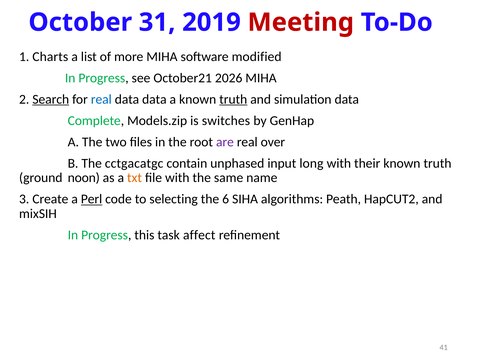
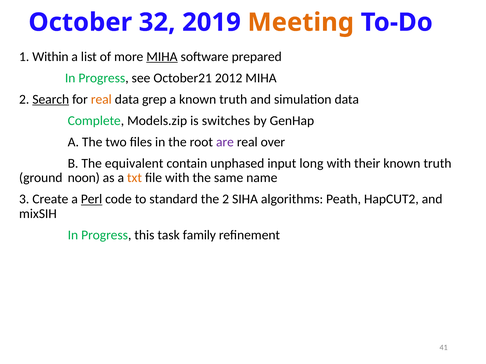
31: 31 -> 32 (157, 22)
Meeting colour: red -> orange (301, 22)
Charts: Charts -> Within (50, 57)
MIHA underline: none -> present (162, 57)
modified: modified -> prepared (257, 57)
2026: 2026 -> 2012 (229, 78)
real colour: blue -> orange (101, 99)
data data: data -> grep (154, 99)
truth underline: present -> none (233, 99)
cctgacatgc: cctgacatgc -> equivalent (134, 163)
selecting: selecting -> standard (174, 199)
the 6: 6 -> 2 (226, 199)
affect: affect -> family (199, 235)
